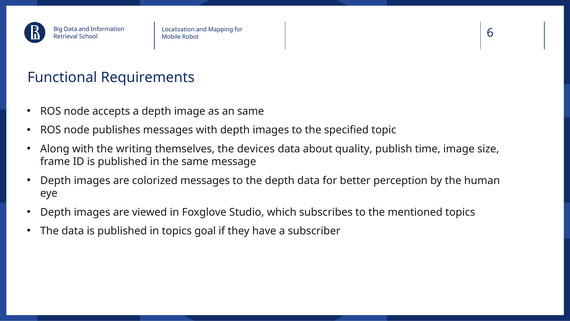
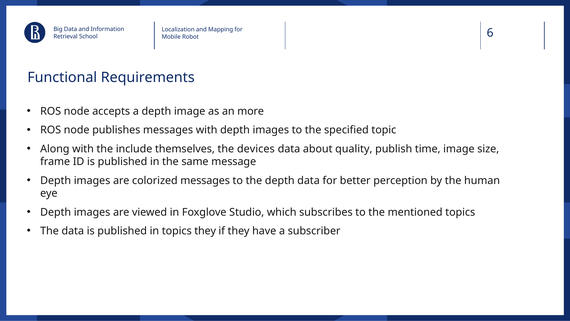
an same: same -> more (251, 111)
writing: writing -> include (134, 149)
topics goal: goal -> they (205, 231)
